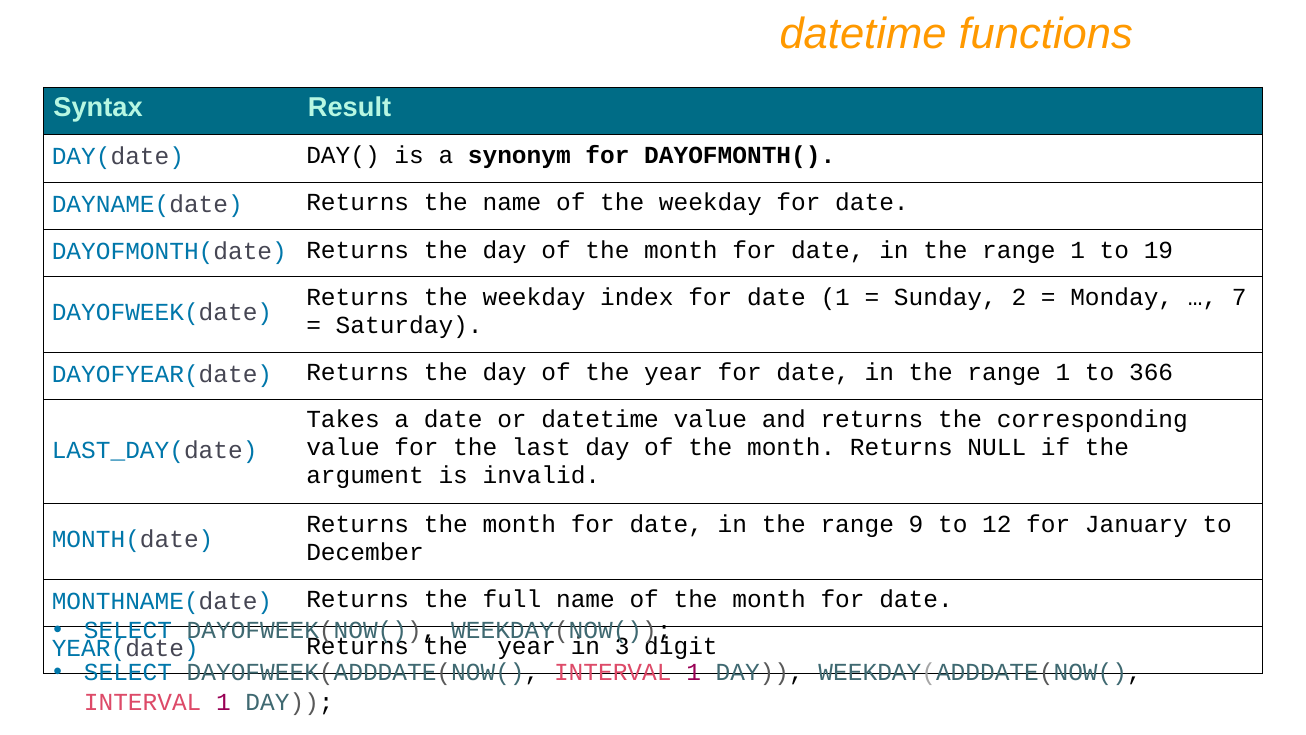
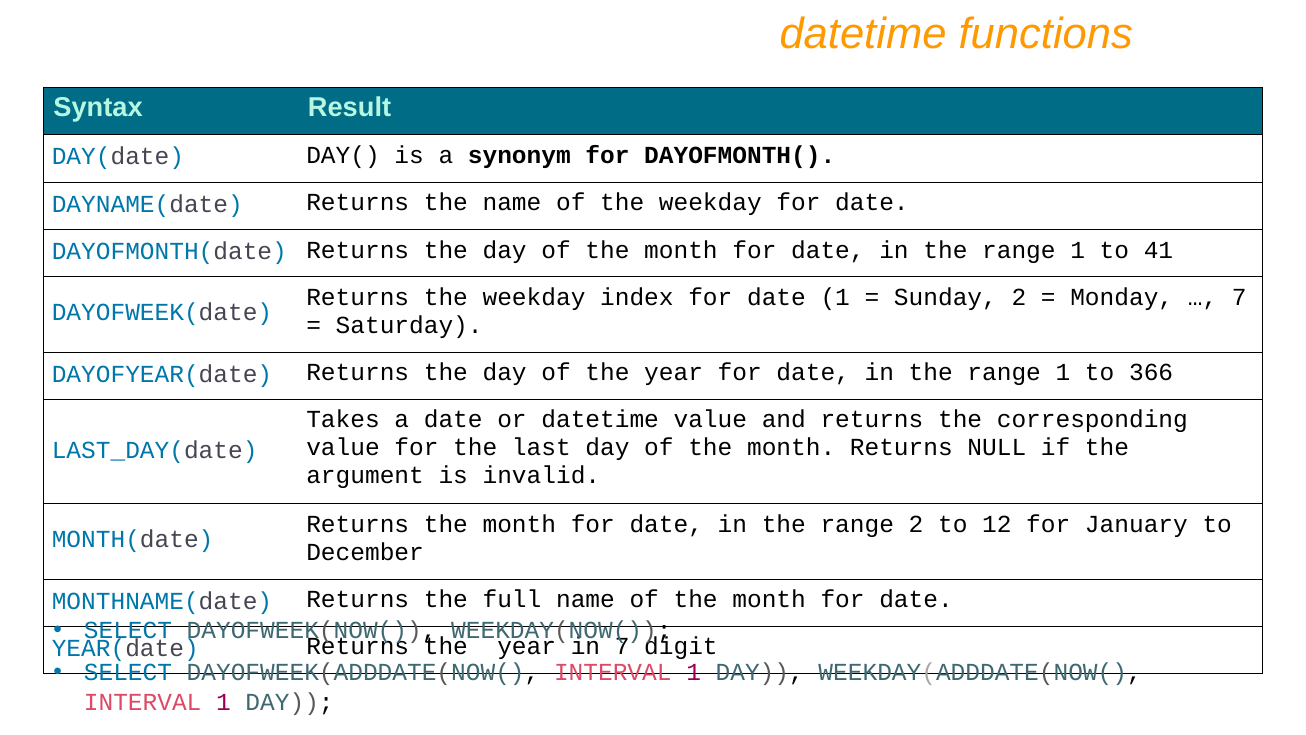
19: 19 -> 41 (1158, 250)
range 9: 9 -> 2 (916, 524)
in 3: 3 -> 7 (622, 646)
